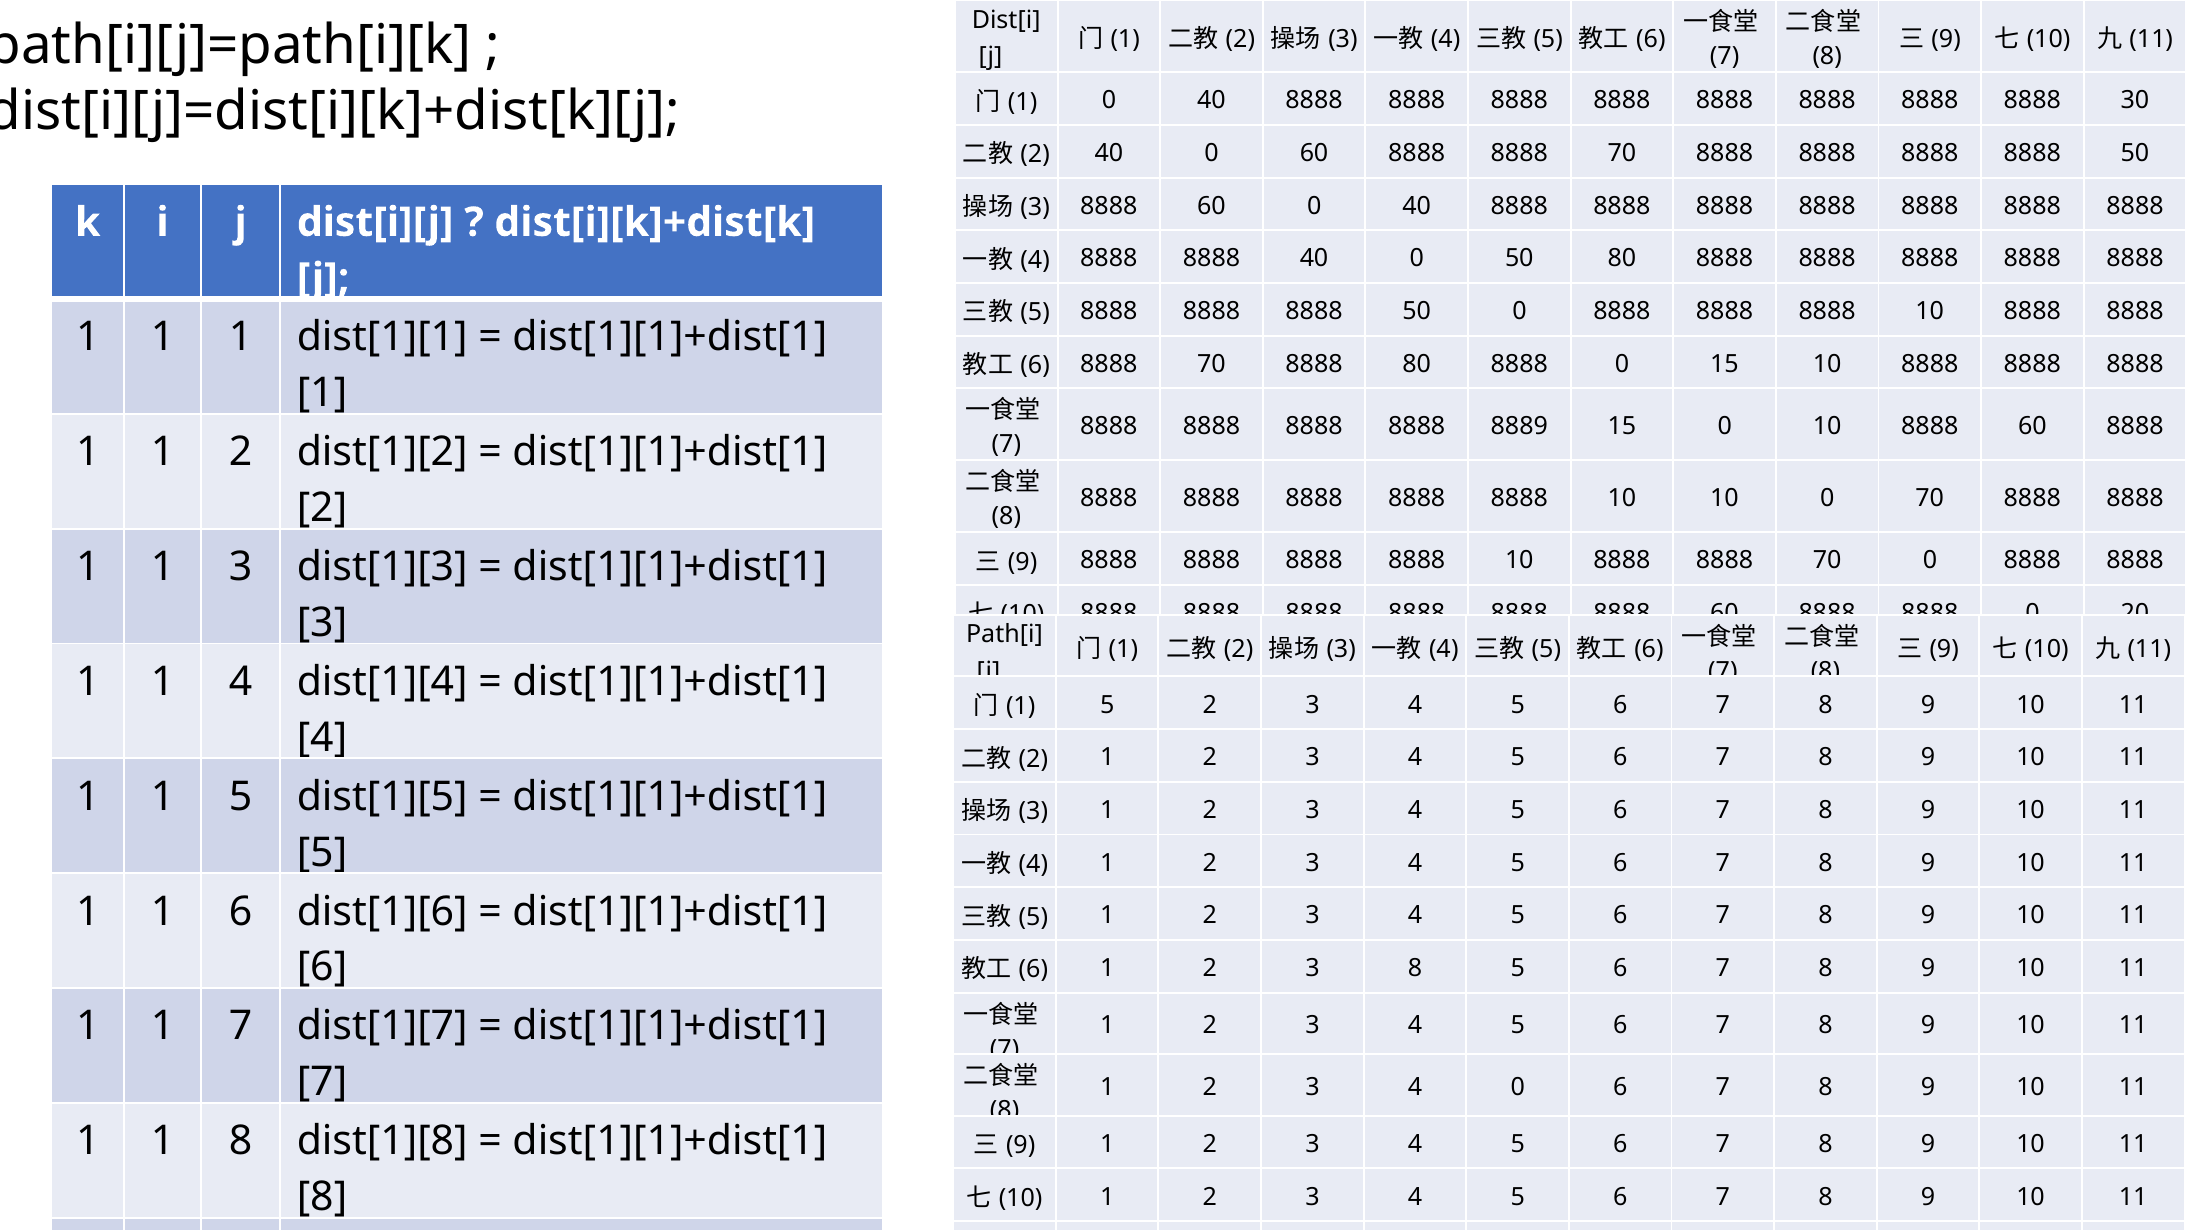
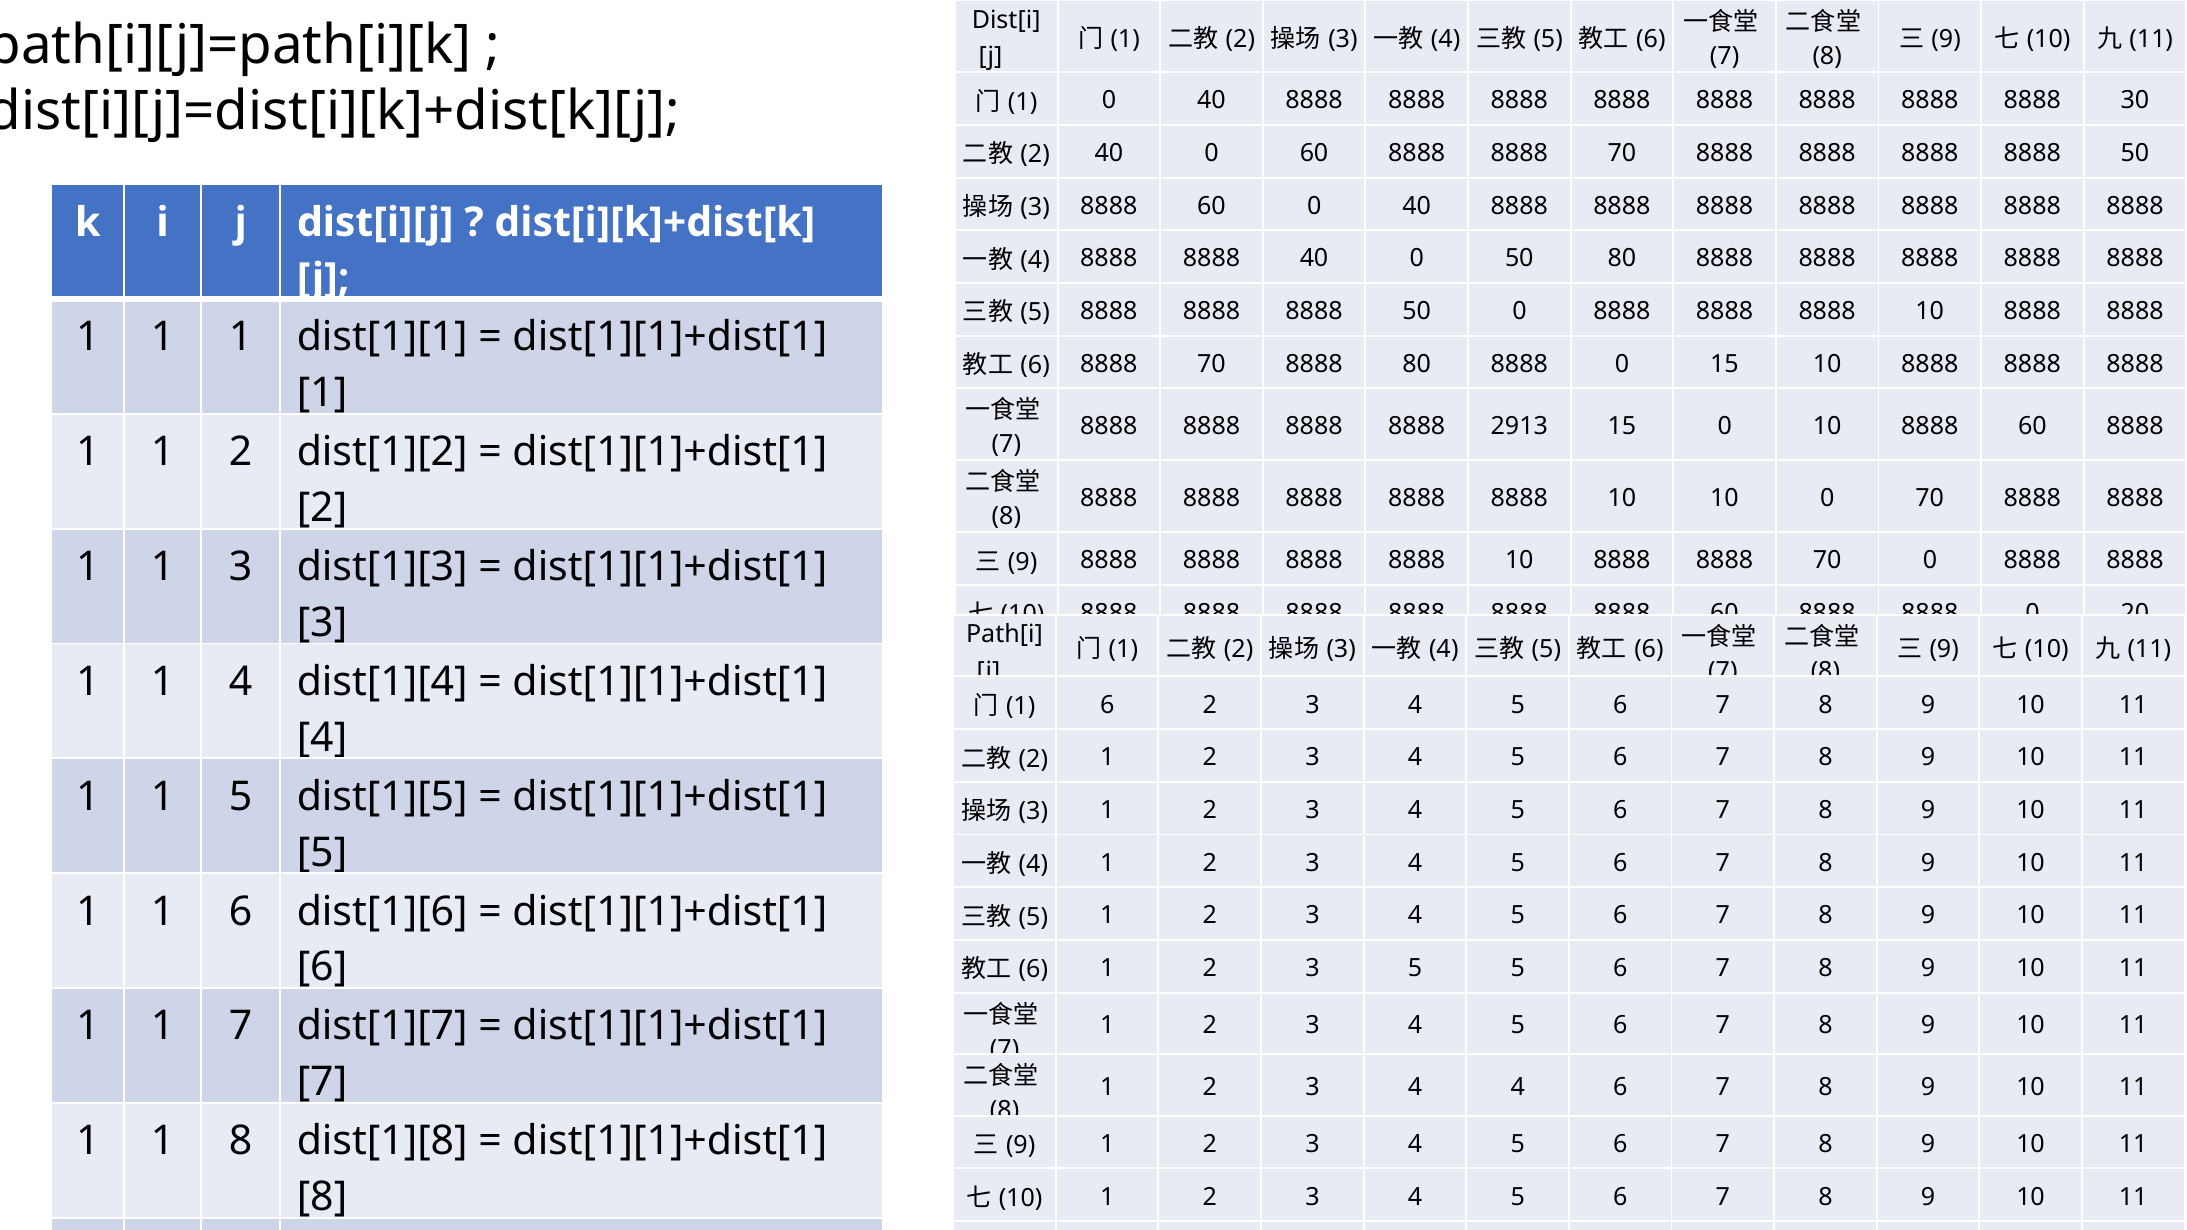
8889: 8889 -> 2913 (1519, 426)
5: 5 -> 6 (1107, 705)
3 8: 8 -> 5 (1415, 969)
4 0: 0 -> 4 (1518, 1087)
